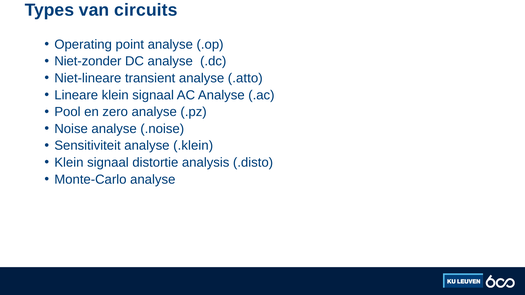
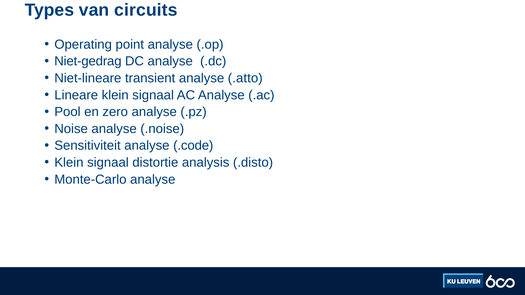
Niet-zonder: Niet-zonder -> Niet-gedrag (88, 61)
.klein: .klein -> .code (193, 146)
